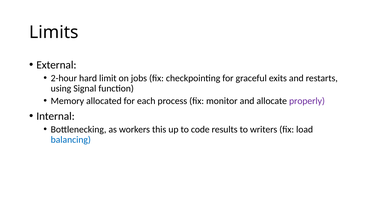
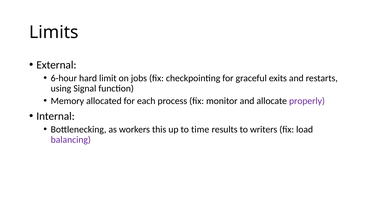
2-hour: 2-hour -> 6-hour (64, 78)
code: code -> time (200, 129)
balancing colour: blue -> purple (71, 139)
